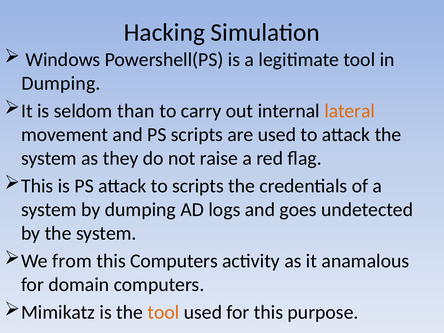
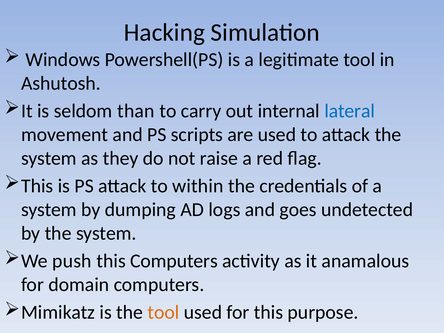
Dumping: Dumping -> Ashutosh (61, 83)
lateral colour: orange -> blue (350, 111)
to scripts: scripts -> within (198, 186)
from: from -> push (72, 261)
